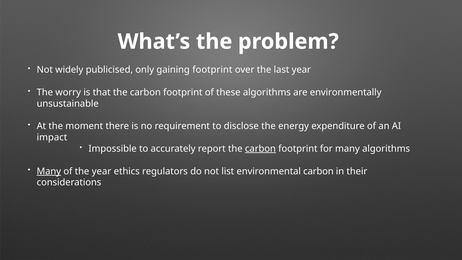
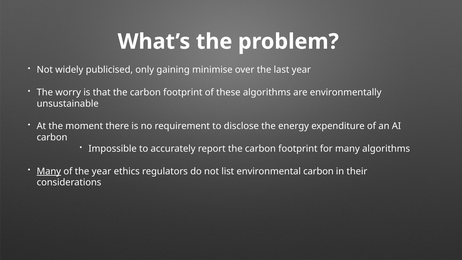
gaining footprint: footprint -> minimise (212, 70)
impact: impact -> carbon (52, 137)
carbon underline: present -> none (260, 149)
